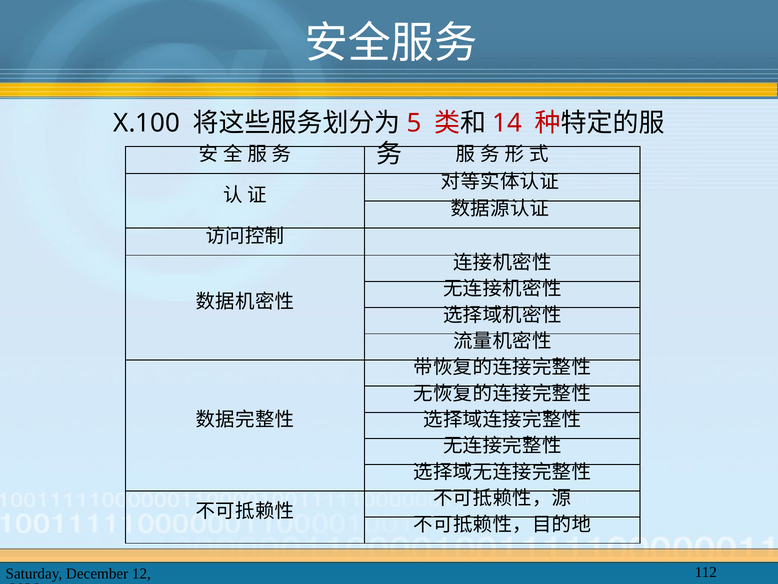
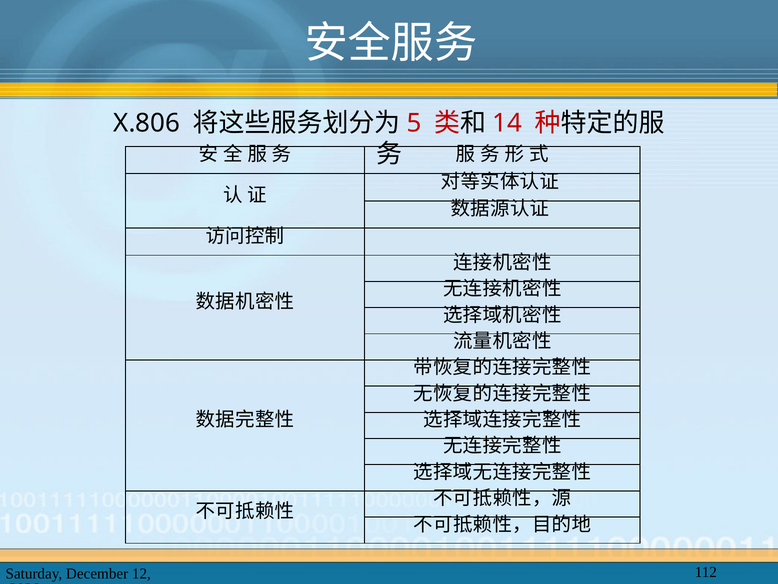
X.100: X.100 -> X.806 (147, 123)
